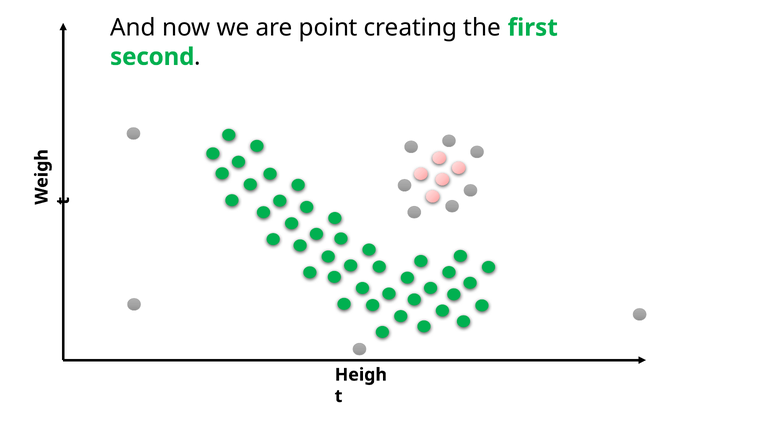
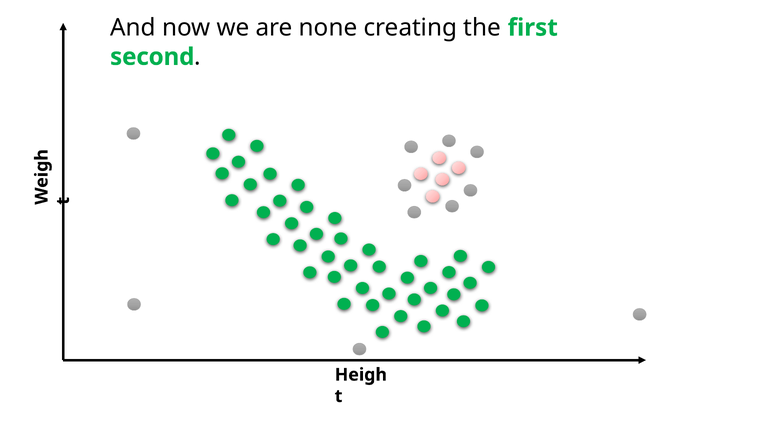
point: point -> none (328, 28)
